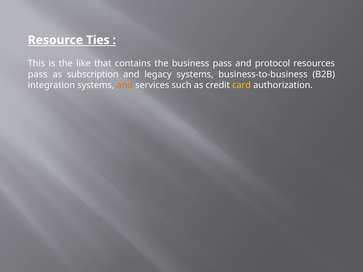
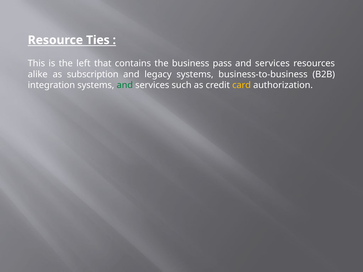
like: like -> left (83, 64)
protocol: protocol -> services (272, 64)
pass: pass -> alike (38, 74)
and colour: orange -> green (125, 85)
